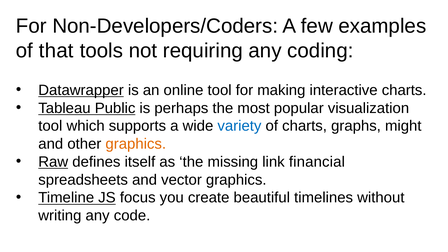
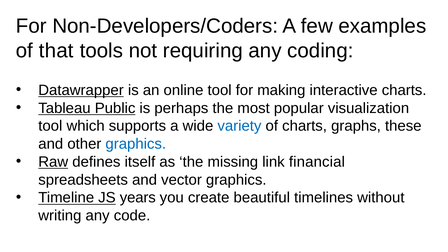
might: might -> these (403, 126)
graphics colour: orange -> blue (136, 144)
focus: focus -> years (138, 198)
